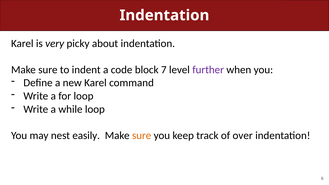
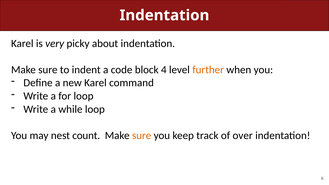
7: 7 -> 4 (164, 70)
further colour: purple -> orange (208, 70)
easily: easily -> count (86, 136)
